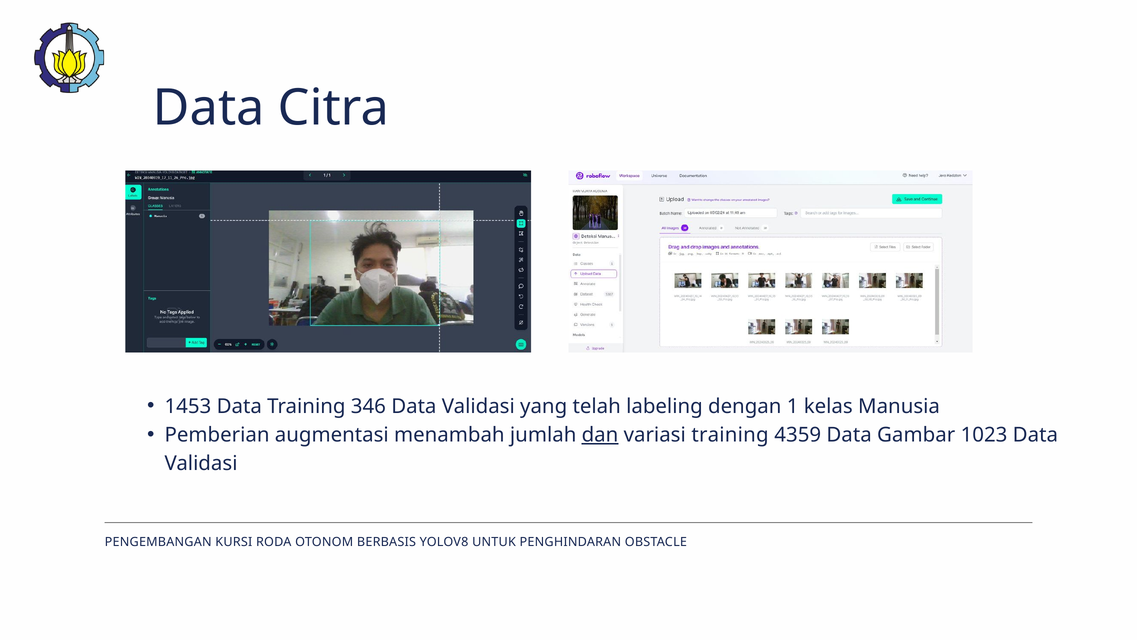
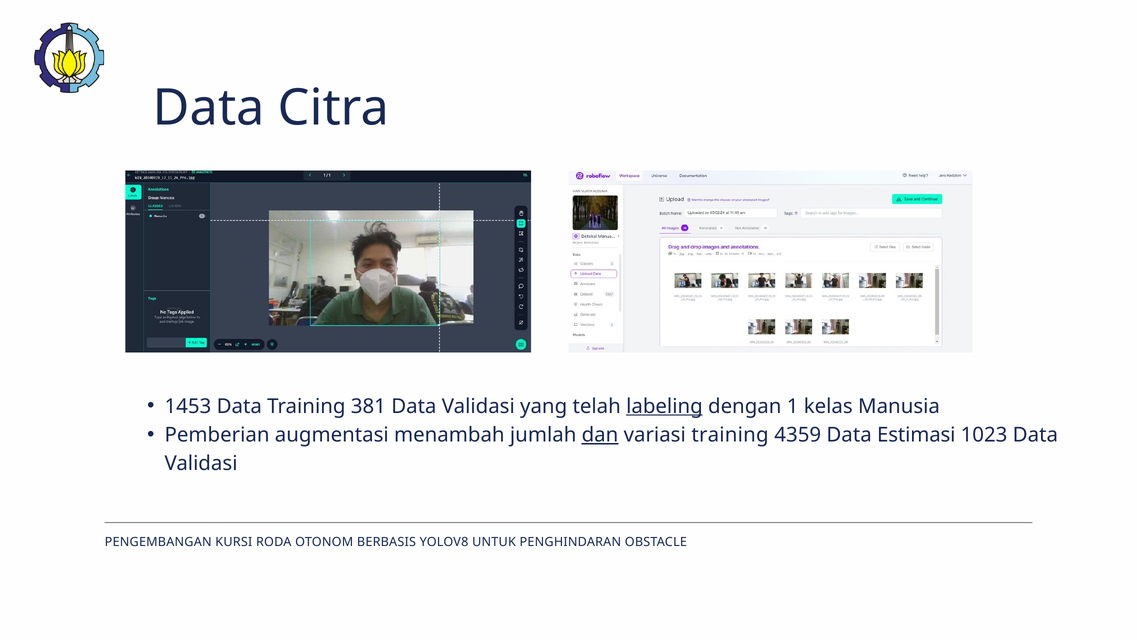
346: 346 -> 381 (368, 406)
labeling underline: none -> present (664, 406)
Gambar: Gambar -> Estimasi (916, 435)
